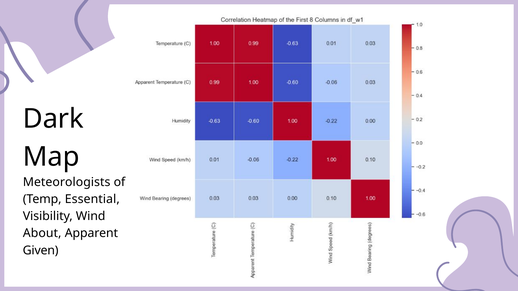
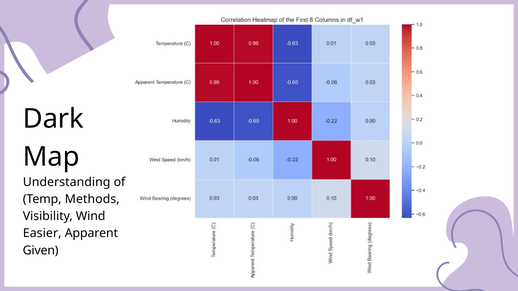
Meteorologists: Meteorologists -> Understanding (67, 182)
Essential: Essential -> Methods (92, 199)
About: About -> Easier (42, 234)
